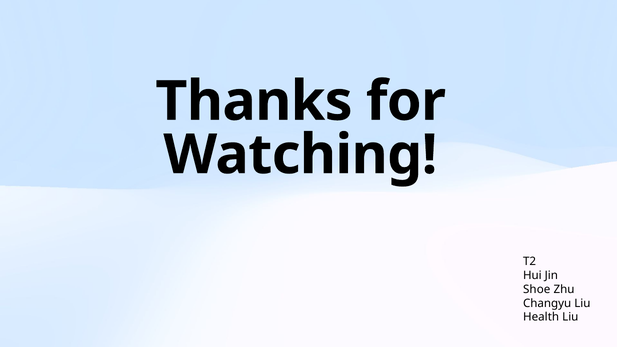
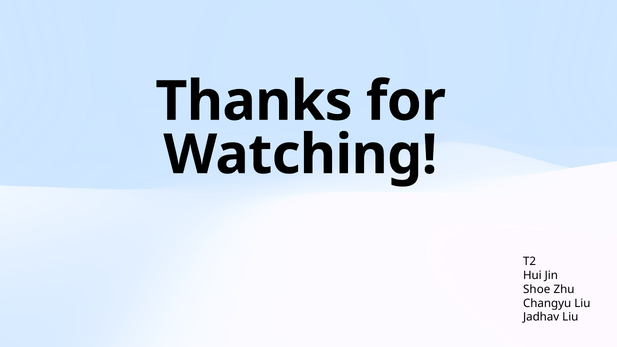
Health: Health -> Jadhav (541, 317)
